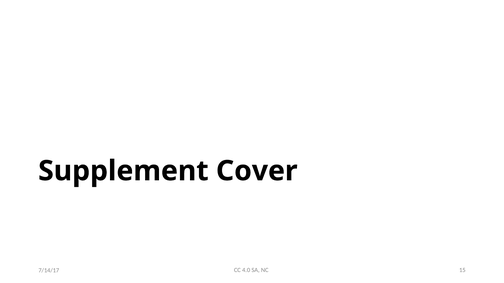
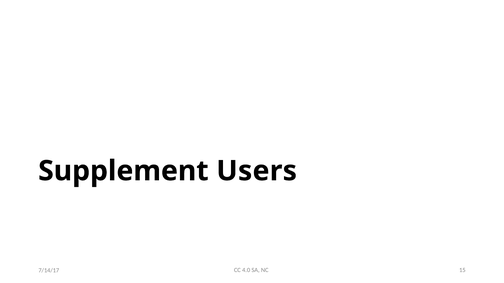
Cover: Cover -> Users (257, 171)
